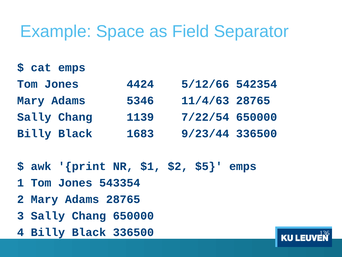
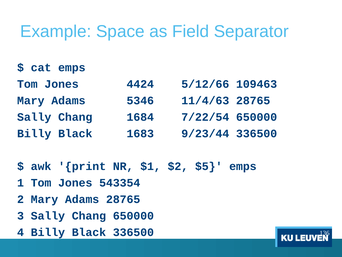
542354: 542354 -> 109463 (257, 84)
1139: 1139 -> 1684 (140, 117)
